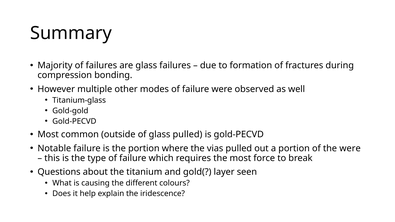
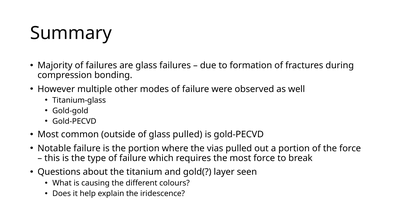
the were: were -> force (350, 148)
